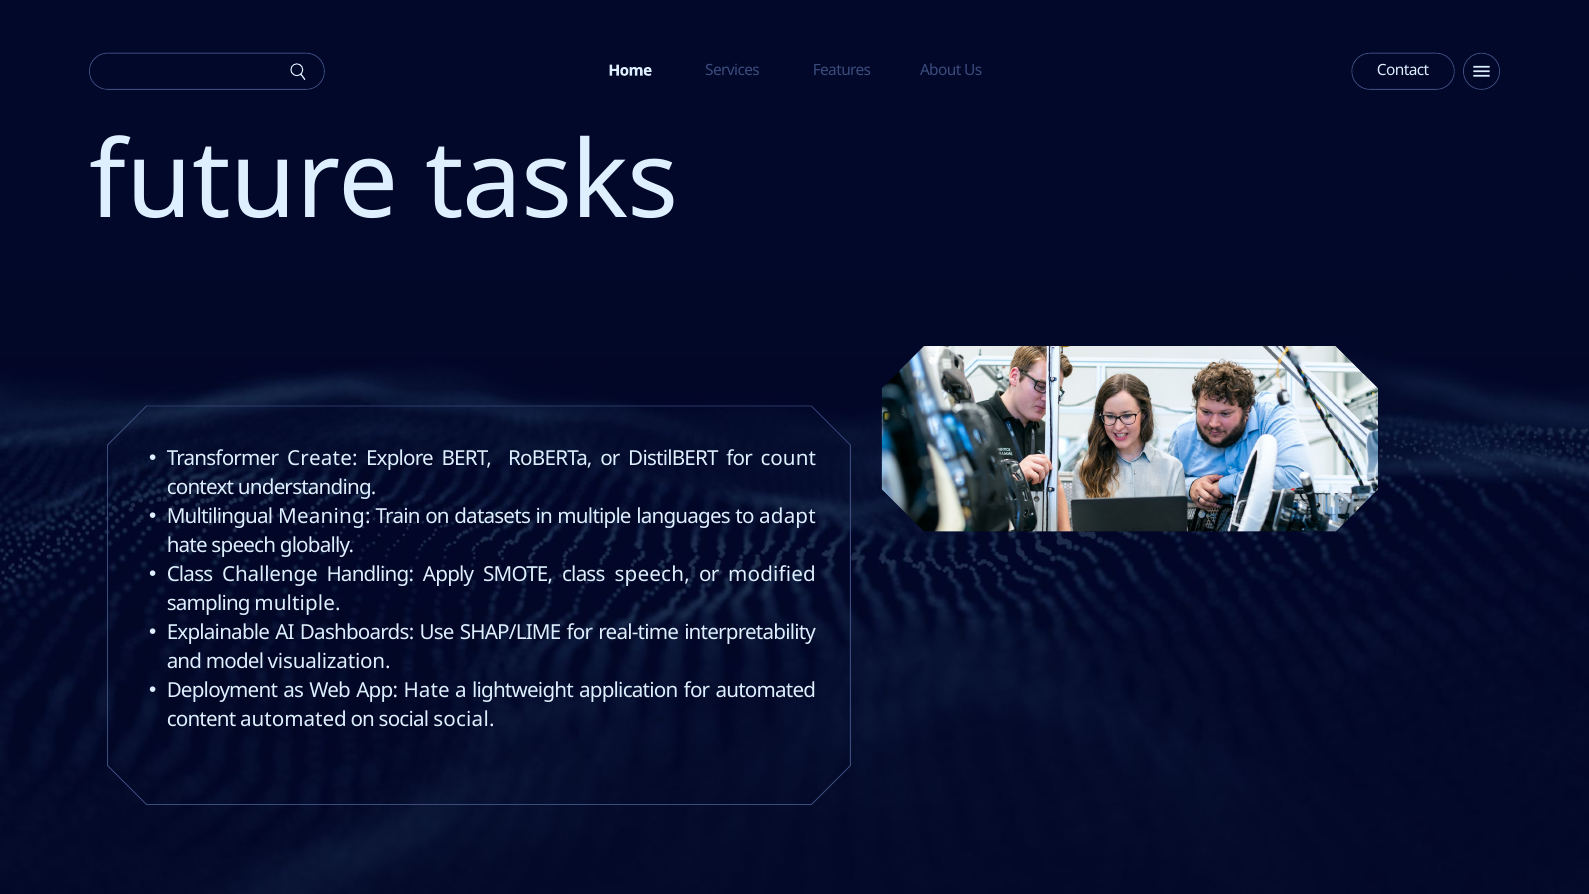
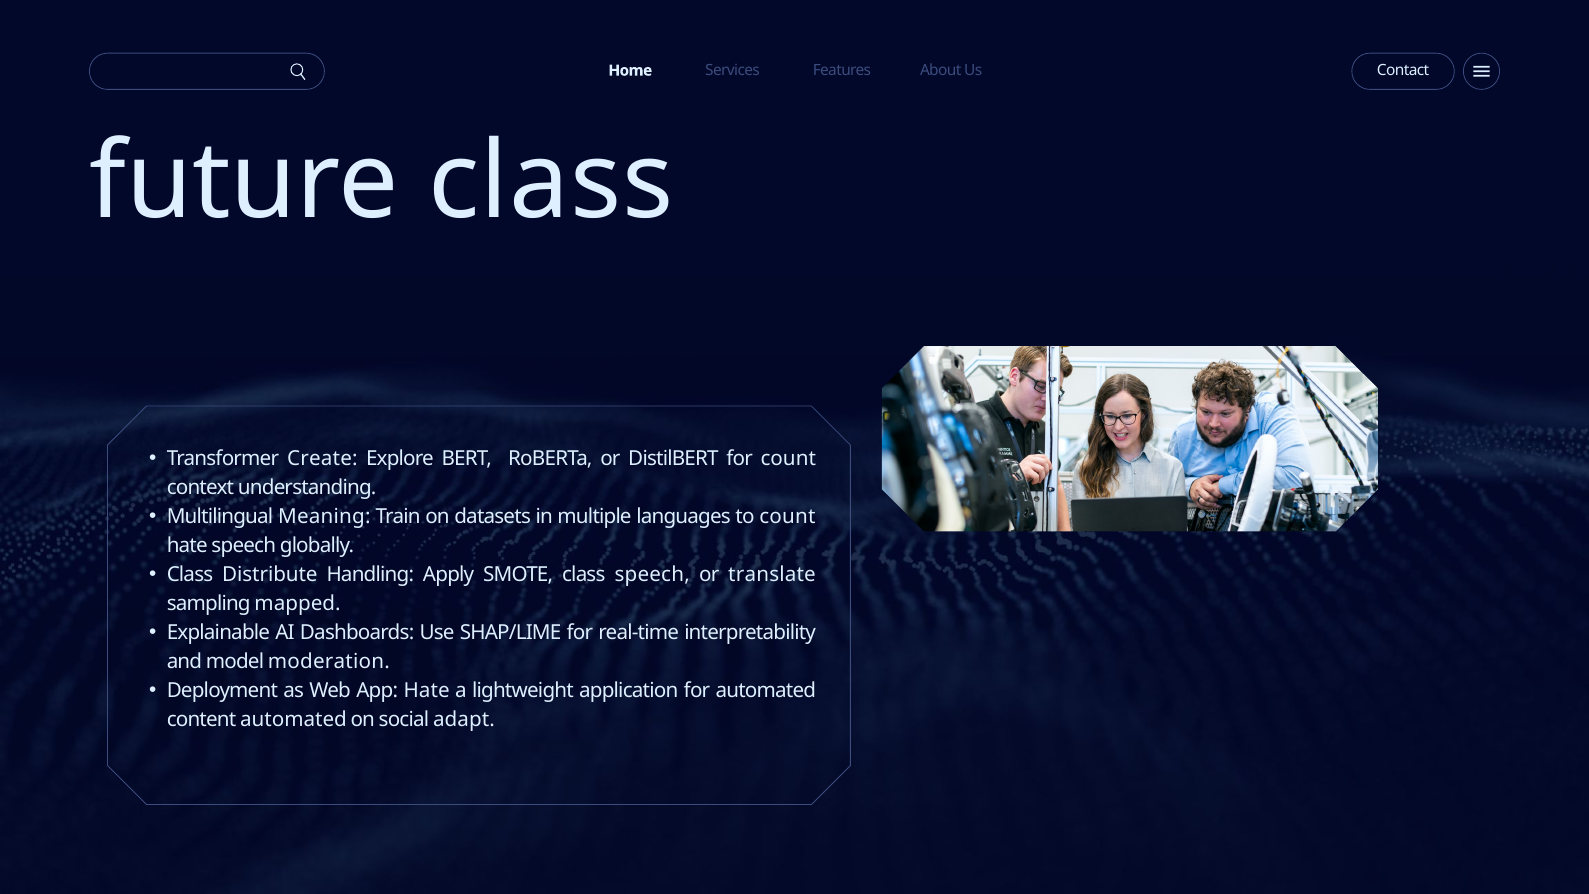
future tasks: tasks -> class (551, 182)
to adapt: adapt -> count (787, 517)
Challenge: Challenge -> Distribute (270, 575)
modified: modified -> translate (772, 575)
sampling multiple: multiple -> mapped (298, 604)
visualization: visualization -> moderation (329, 661)
social social: social -> adapt (464, 719)
